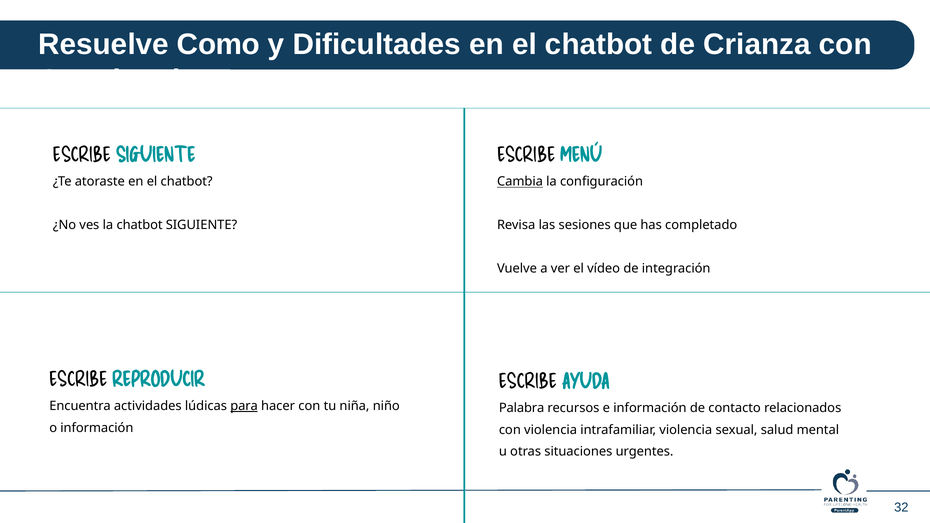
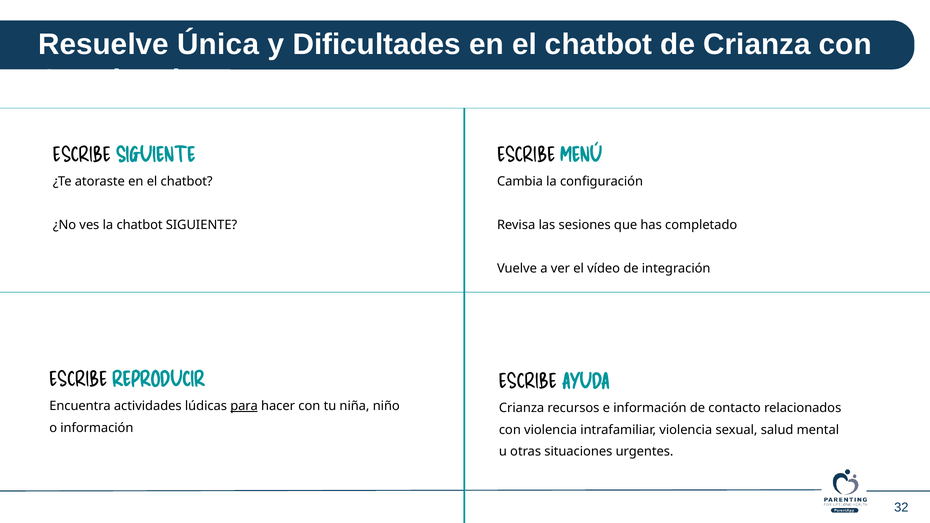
Como: Como -> Única (218, 45)
Cambia underline: present -> none (520, 182)
Palabra: Palabra -> Crianza (522, 408)
